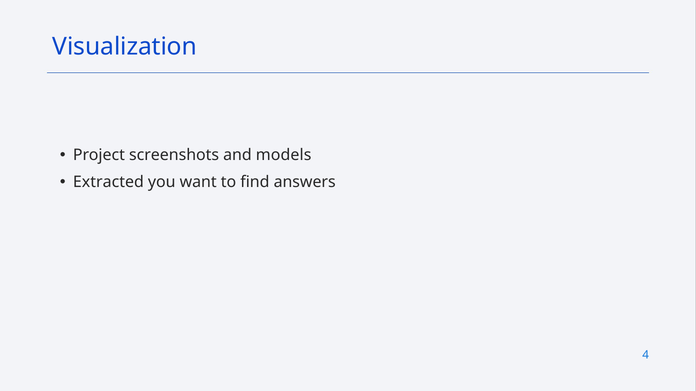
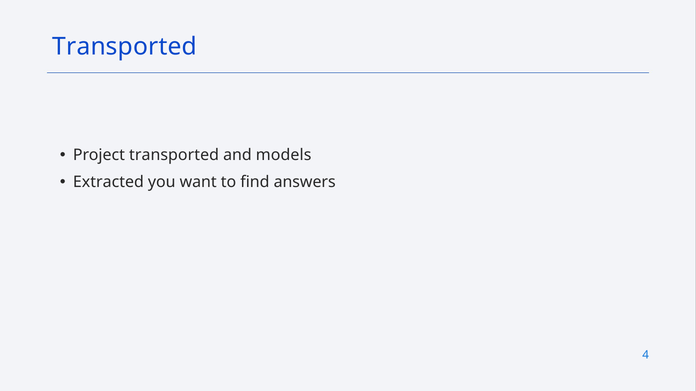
Visualization: Visualization -> Transported (125, 46)
Project screenshots: screenshots -> transported (174, 155)
